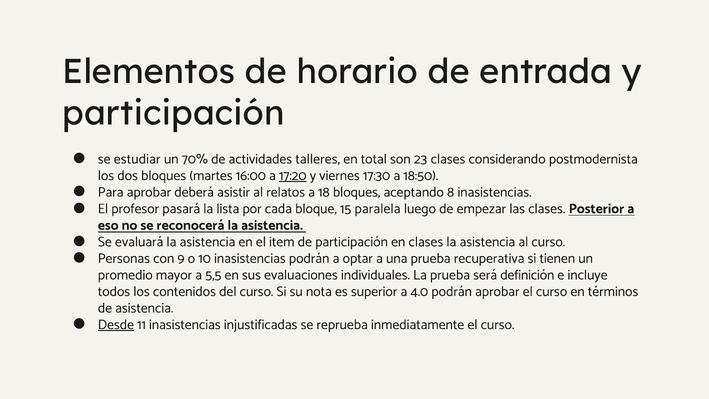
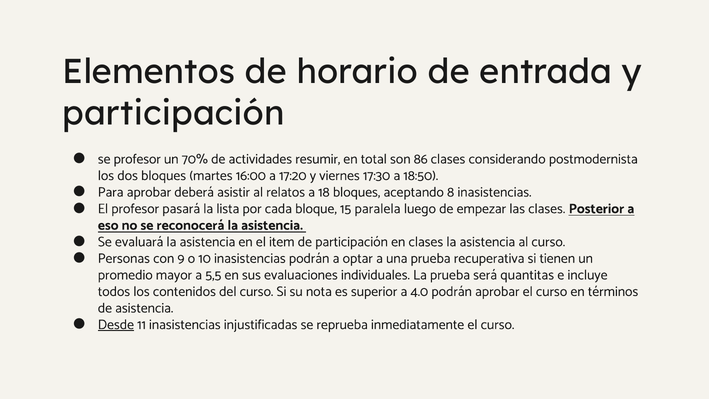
se estudiar: estudiar -> profesor (137, 159)
talleres: talleres -> resumir (318, 159)
23: 23 -> 86 (421, 159)
17:20 underline: present -> none (293, 175)
definición: definición -> quantitas (527, 275)
